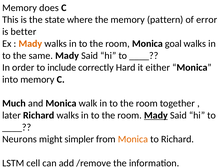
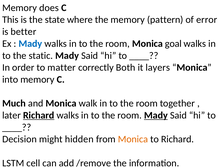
Mady colour: orange -> blue (30, 44)
same: same -> static (41, 56)
include: include -> matter (62, 68)
Hard: Hard -> Both (126, 68)
either: either -> layers (158, 68)
Richard underline: none -> present (39, 115)
Neurons: Neurons -> Decision (20, 139)
simpler: simpler -> hidden (79, 139)
